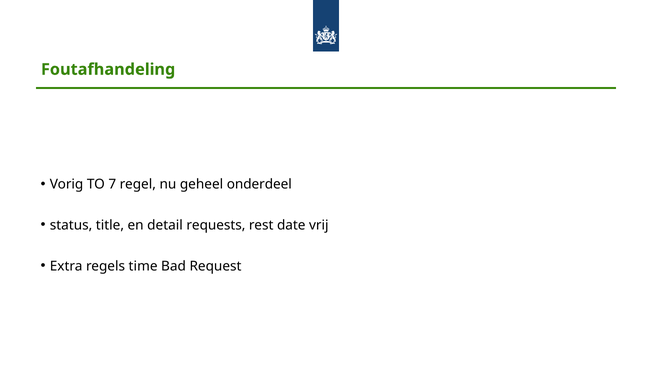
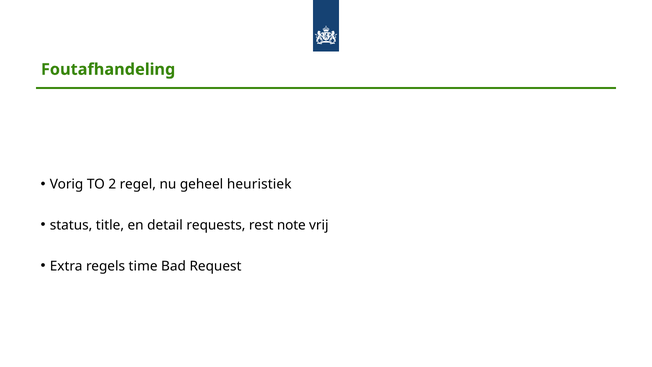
7: 7 -> 2 (112, 184)
onderdeel: onderdeel -> heuristiek (259, 184)
date: date -> note (291, 225)
